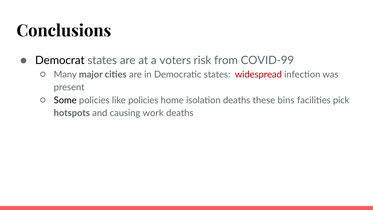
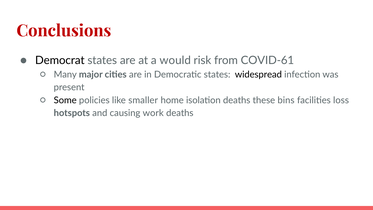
Conclusions colour: black -> red (64, 31)
voters: voters -> would (175, 60)
COVID-99: COVID-99 -> COVID-61 (267, 60)
widespread colour: red -> black (258, 74)
like policies: policies -> smaller (143, 100)
pick: pick -> loss (341, 100)
